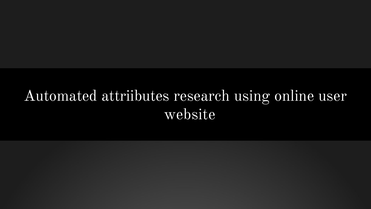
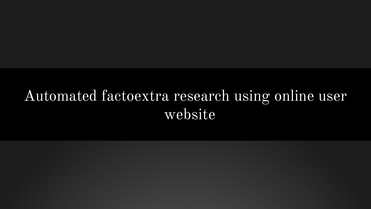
attriibutes: attriibutes -> factoextra (135, 96)
